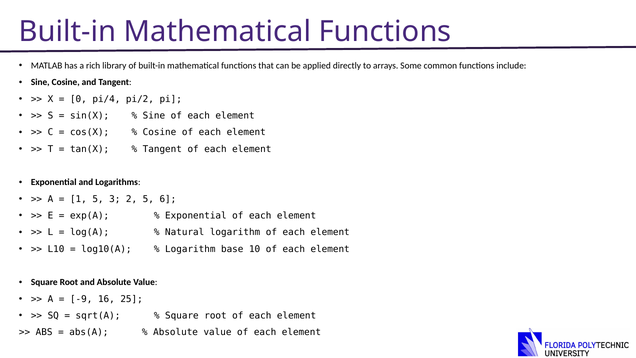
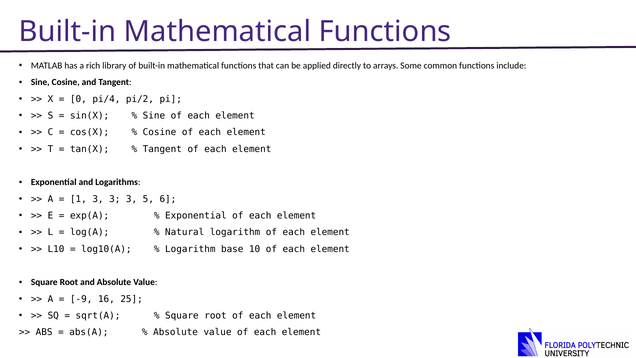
1 5: 5 -> 3 (98, 199)
2: 2 -> 3 (132, 199)
